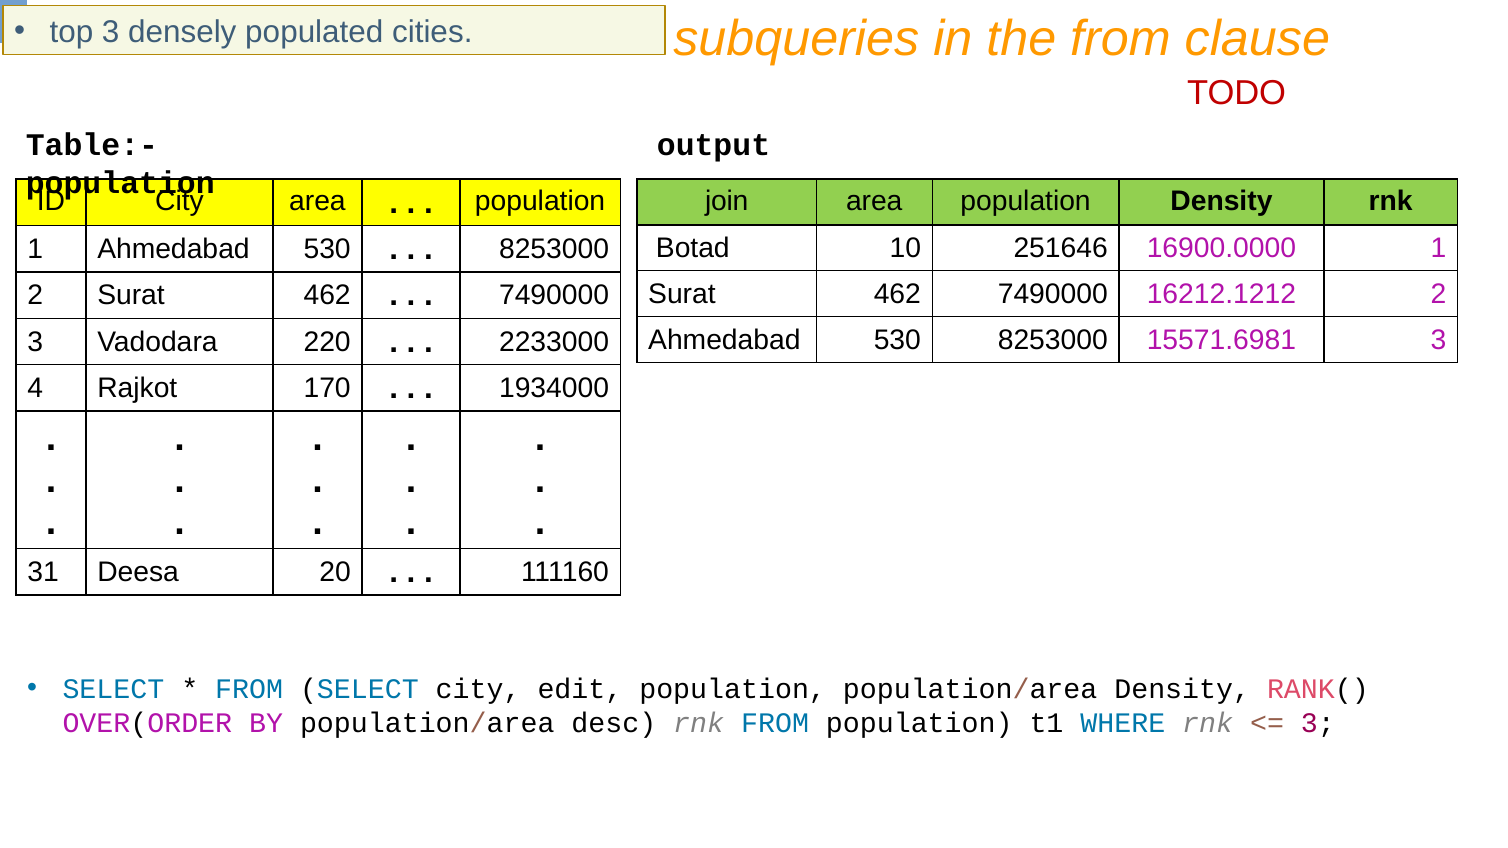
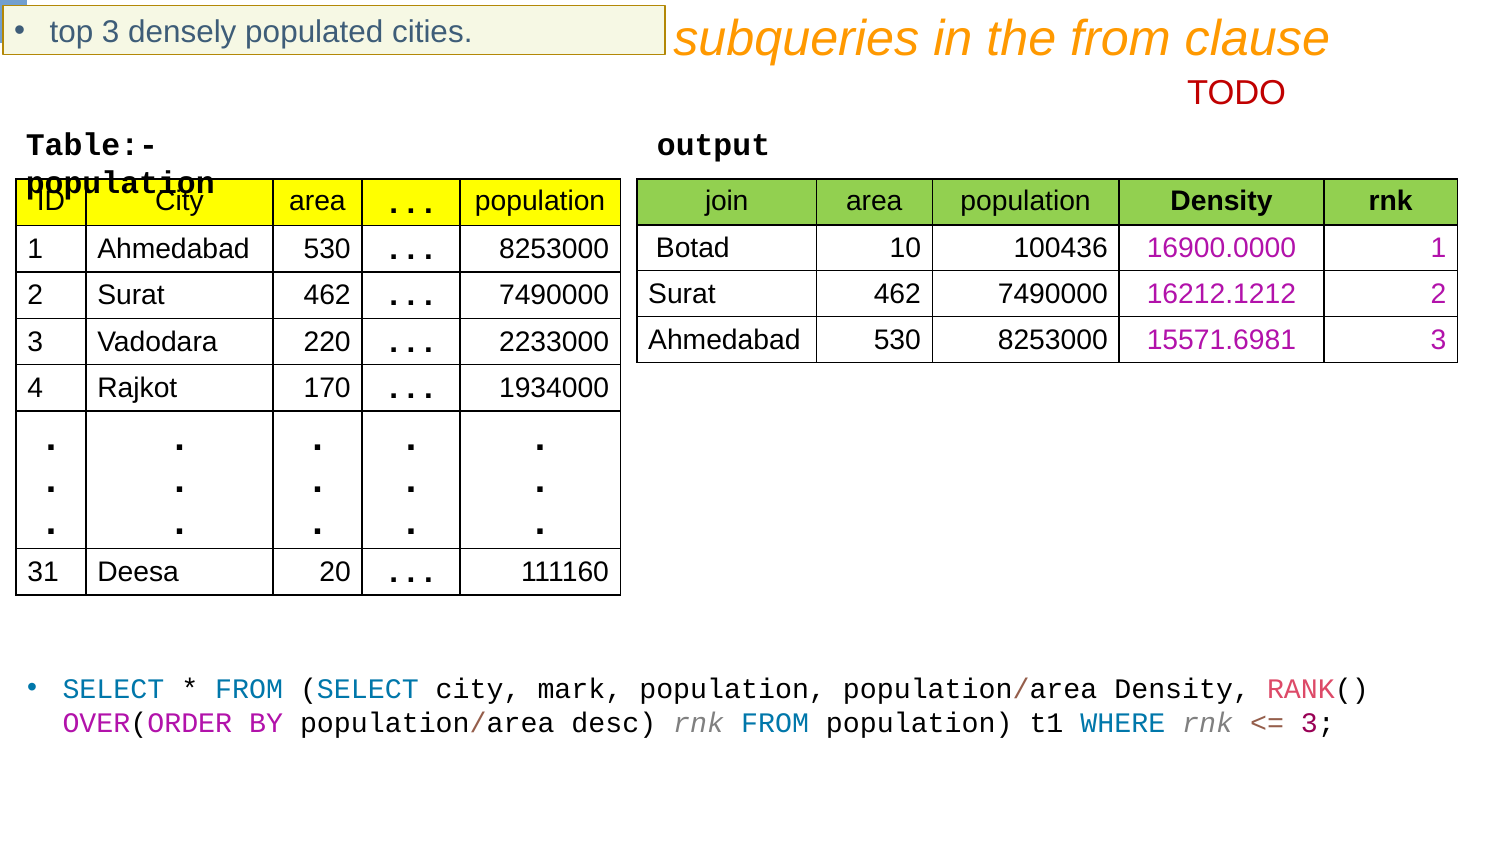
251646: 251646 -> 100436 (1061, 248)
edit: edit -> mark (580, 689)
